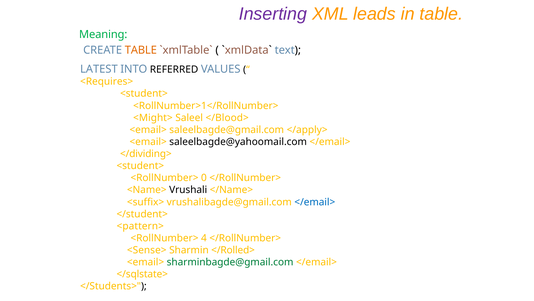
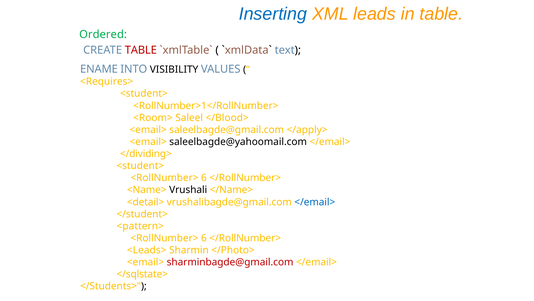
Inserting colour: purple -> blue (273, 14)
Meaning: Meaning -> Ordered (103, 34)
TABLE colour: orange -> red (141, 50)
LATEST: LATEST -> ENAME (99, 69)
REFERRED: REFERRED -> VISIBILITY (174, 69)
<Might>: <Might> -> <Room> (153, 118)
0: 0 -> 6 (204, 178)
<suffix>: <suffix> -> <detail> (146, 202)
4: 4 -> 6 (204, 238)
<Sense>: <Sense> -> <Leads> (147, 250)
</Rolled>: </Rolled> -> </Photo> (233, 250)
sharminbagde@gmail.com colour: green -> red (230, 262)
